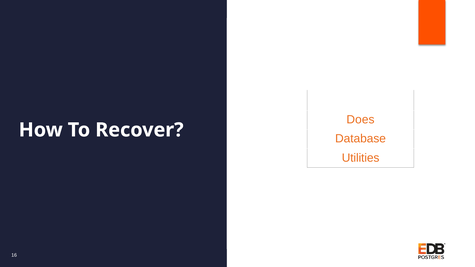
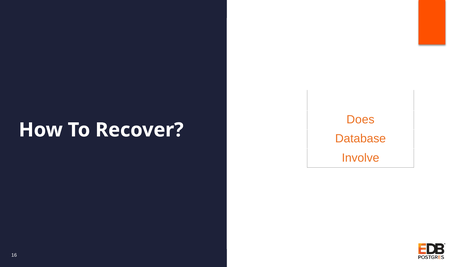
Utilities: Utilities -> Involve (361, 158)
